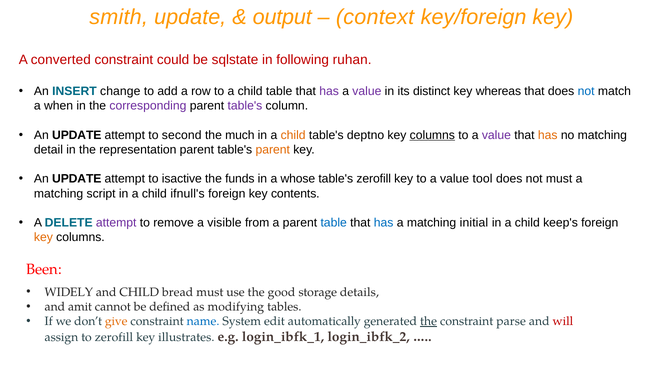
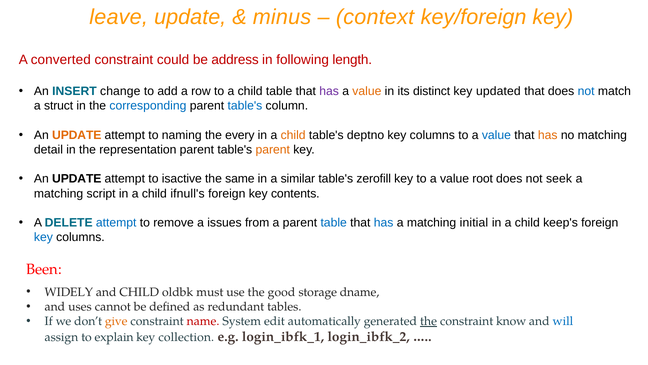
smith: smith -> leave (119, 17)
output: output -> minus (282, 17)
sqlstate: sqlstate -> address (235, 60)
ruhan: ruhan -> length (352, 60)
value colour: purple -> orange (367, 91)
whereas: whereas -> updated (498, 91)
when: when -> struct (59, 106)
corresponding colour: purple -> blue (148, 106)
table's colour: purple -> blue (245, 106)
UPDATE colour: black -> orange (77, 135)
second: second -> naming (182, 135)
much: much -> every (240, 135)
columns underline: present -> none (432, 135)
value colour: purple -> blue (496, 135)
funds: funds -> same (240, 179)
whose: whose -> similar (298, 179)
tool: tool -> root (483, 179)
not must: must -> seek (559, 179)
attempt colour: purple -> blue (116, 222)
visible: visible -> issues (224, 222)
key colour: orange -> blue (43, 237)
bread: bread -> oldbk (178, 292)
details: details -> dname (360, 292)
amit: amit -> uses (80, 306)
modifying: modifying -> redundant (236, 306)
name colour: blue -> red (203, 321)
parse: parse -> know (511, 321)
will colour: red -> blue (563, 321)
to zerofill: zerofill -> explain (114, 337)
illustrates: illustrates -> collection (186, 337)
